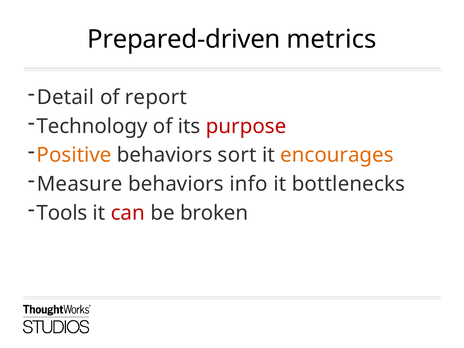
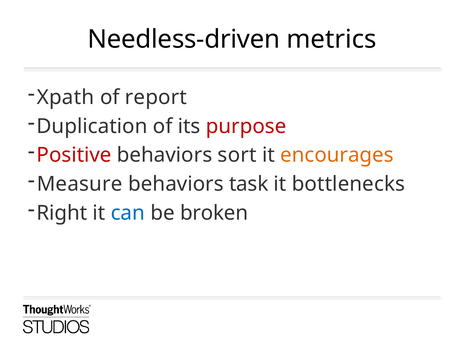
Prepared-driven: Prepared-driven -> Needless-driven (184, 39)
Detail: Detail -> Xpath (65, 97)
Technology: Technology -> Duplication (92, 126)
Positive colour: orange -> red (74, 155)
info: info -> task (249, 184)
Tools: Tools -> Right (62, 213)
can colour: red -> blue (128, 213)
